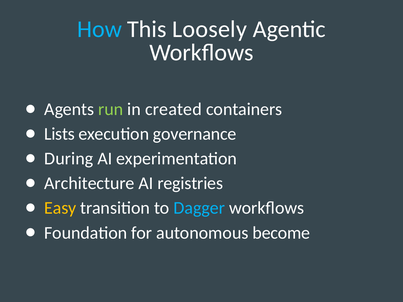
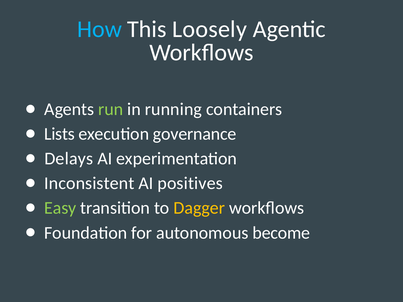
created: created -> running (173, 109)
During: During -> Delays (69, 159)
Architecture: Architecture -> Inconsistent (89, 183)
registries: registries -> positives (190, 183)
Easy colour: yellow -> light green (60, 208)
Dagger colour: light blue -> yellow (199, 208)
